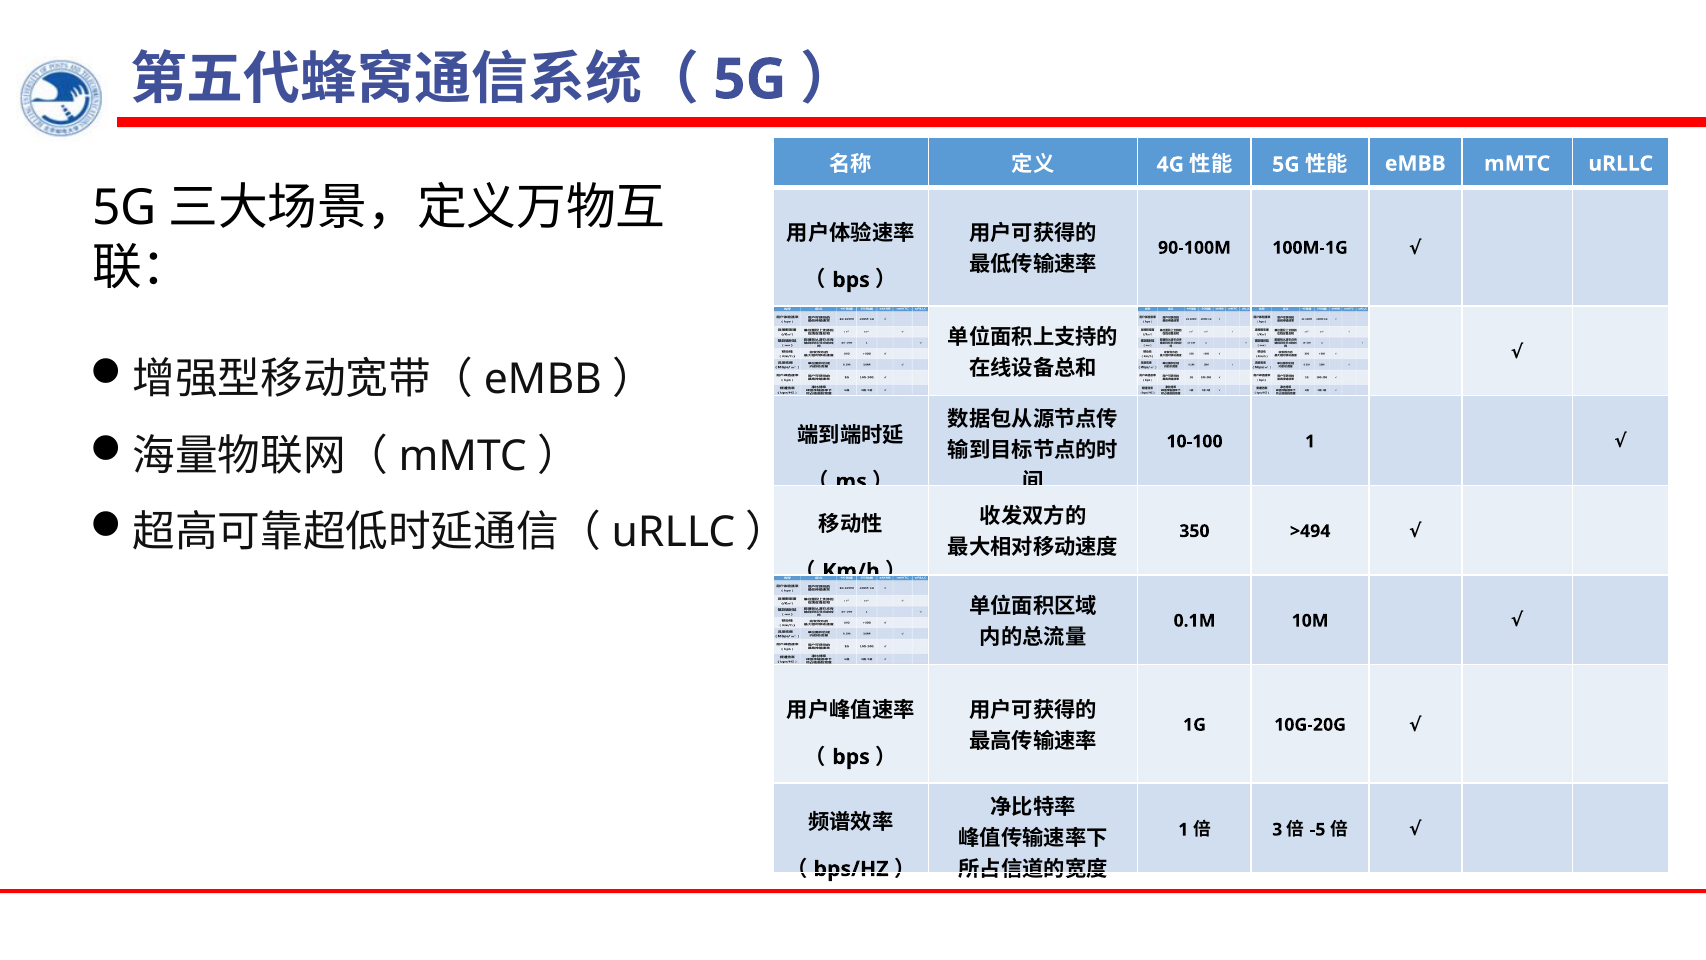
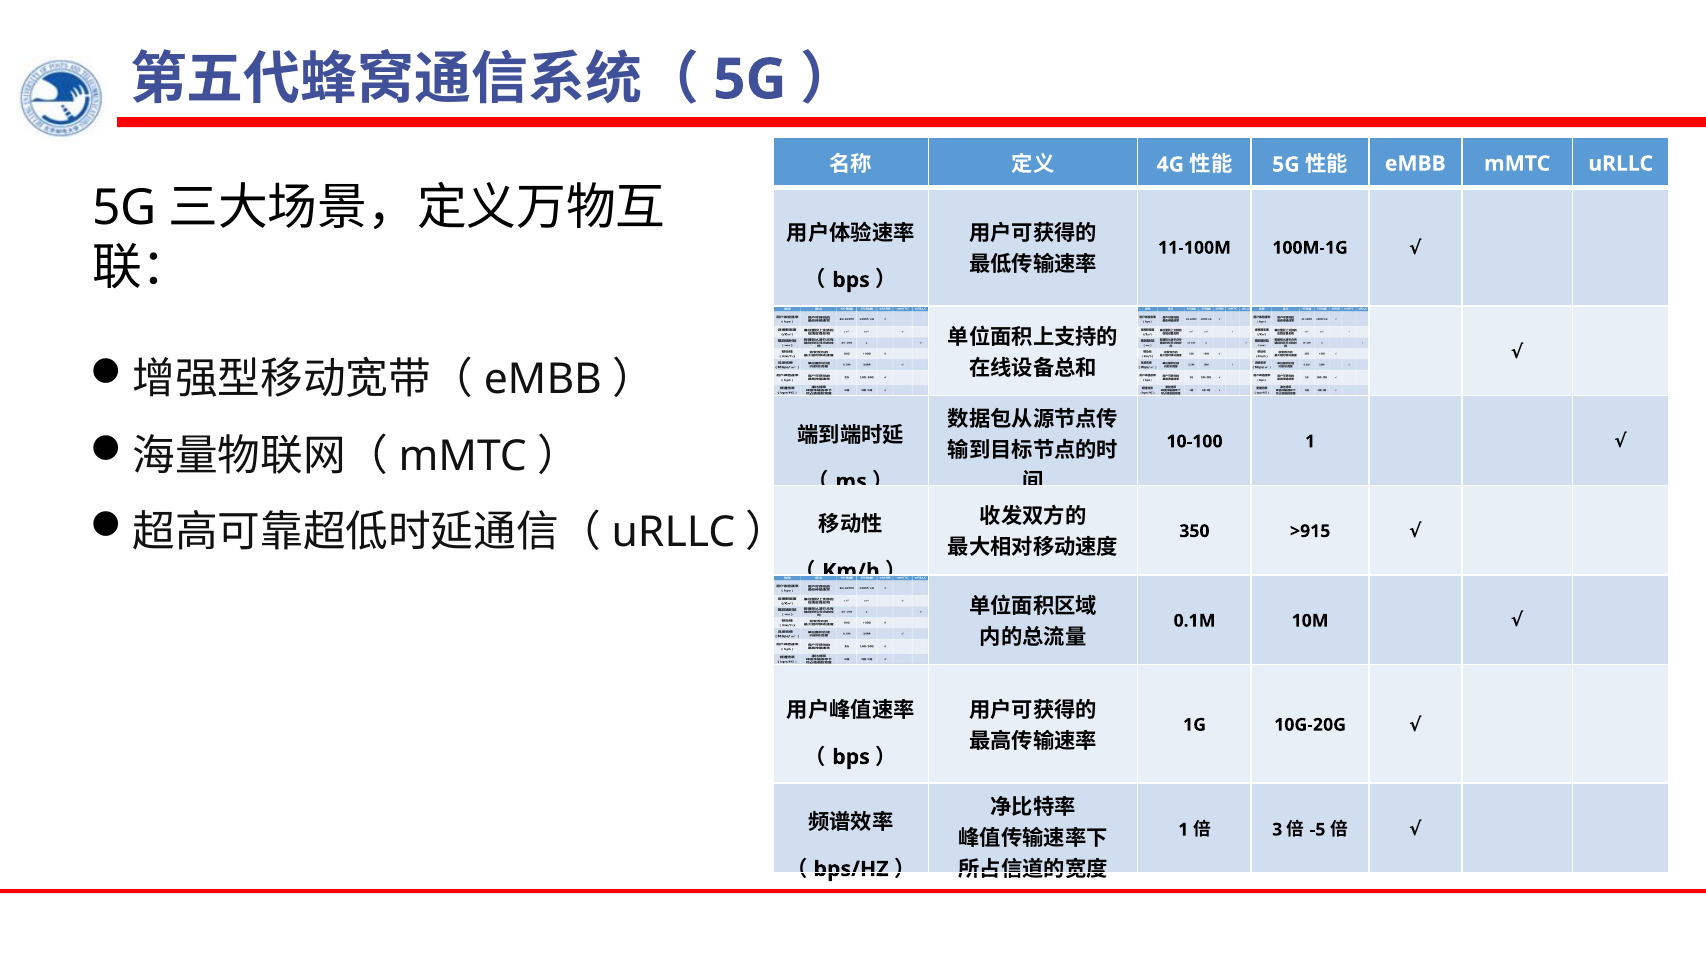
90-100M: 90-100M -> 11-100M (1194, 248)
>494: >494 -> >915 (1310, 531)
